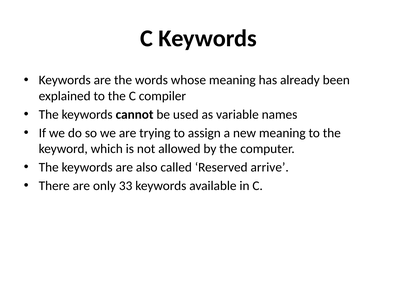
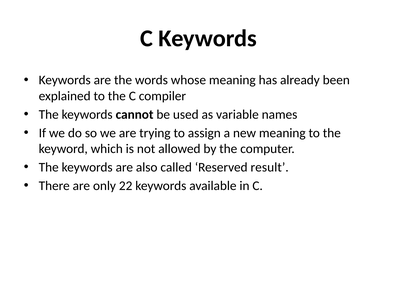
arrive: arrive -> result (270, 168)
33: 33 -> 22 (126, 186)
